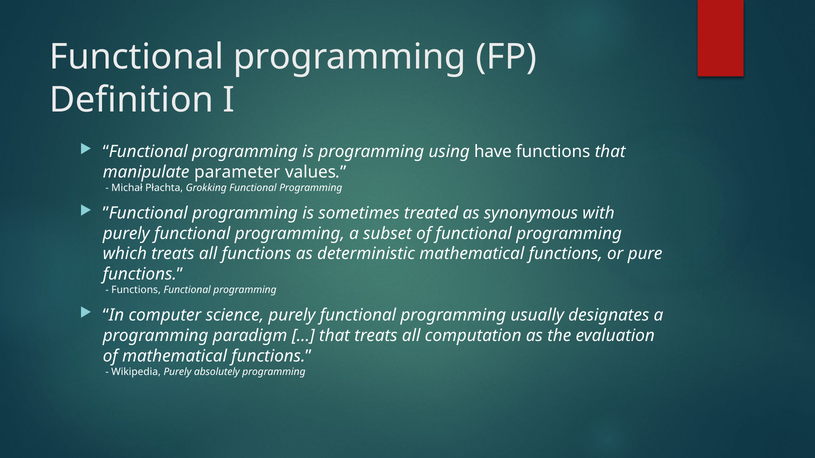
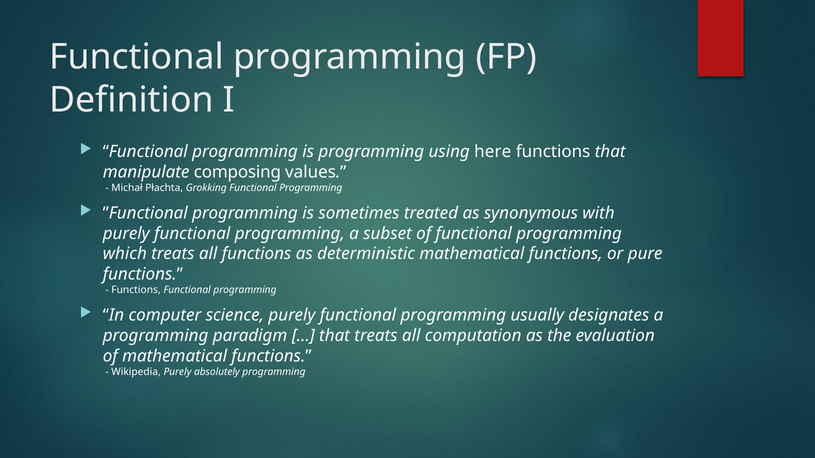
have: have -> here (493, 152)
parameter: parameter -> composing (237, 172)
